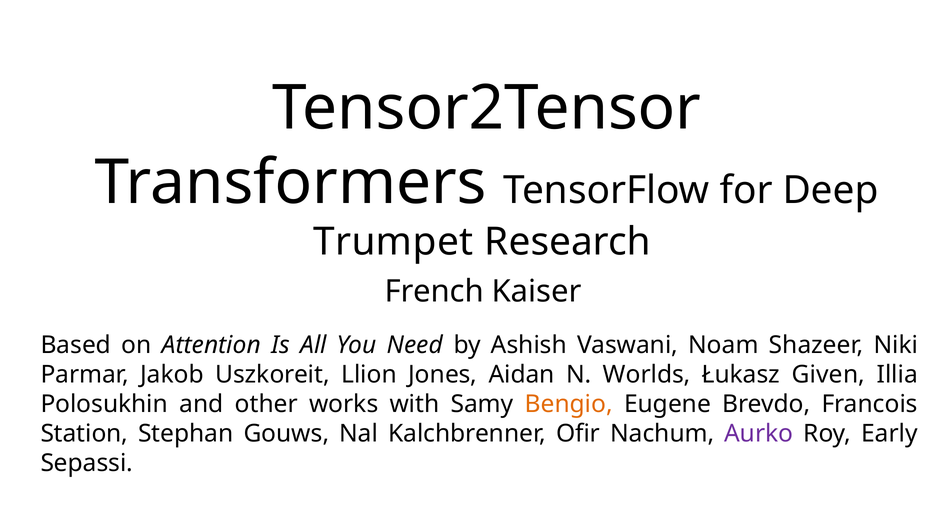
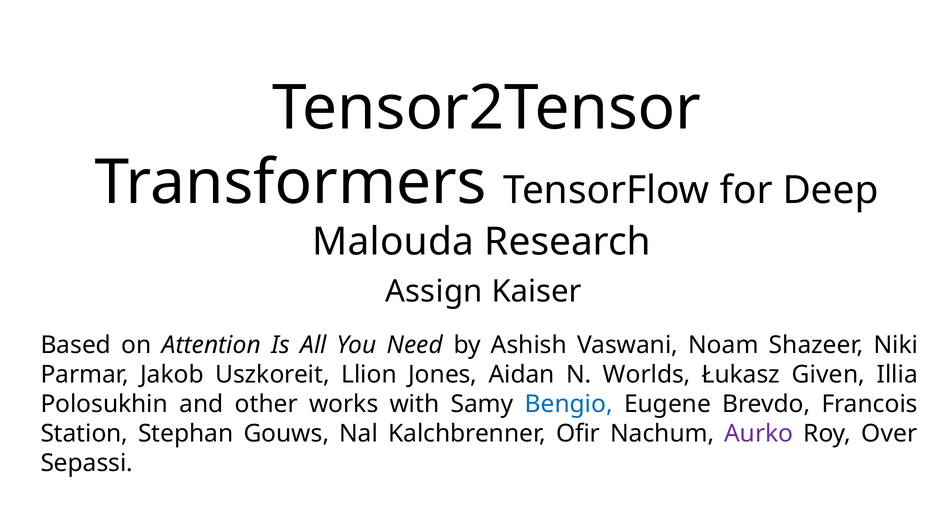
Trumpet: Trumpet -> Malouda (393, 242)
French: French -> Assign (434, 291)
Bengio colour: orange -> blue (569, 404)
Early: Early -> Over (889, 433)
